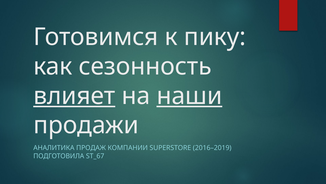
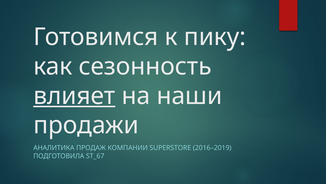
наши underline: present -> none (189, 96)
